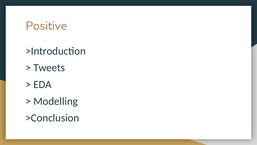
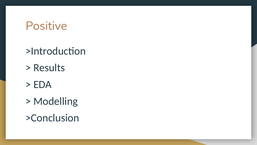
Tweets: Tweets -> Results (49, 68)
